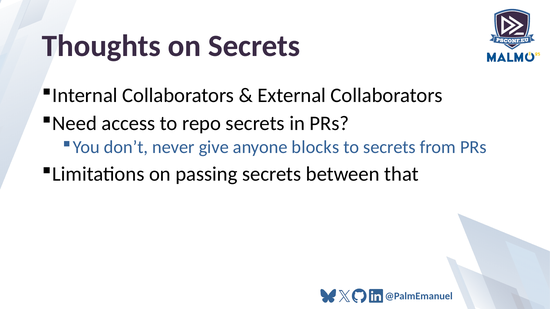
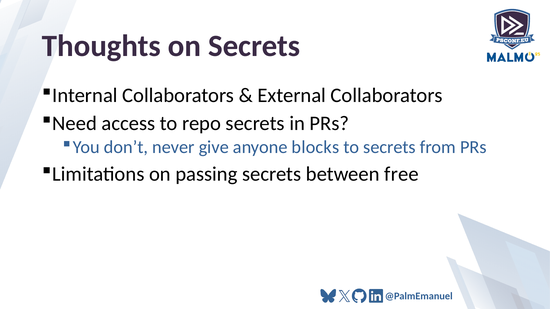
that: that -> free (402, 174)
